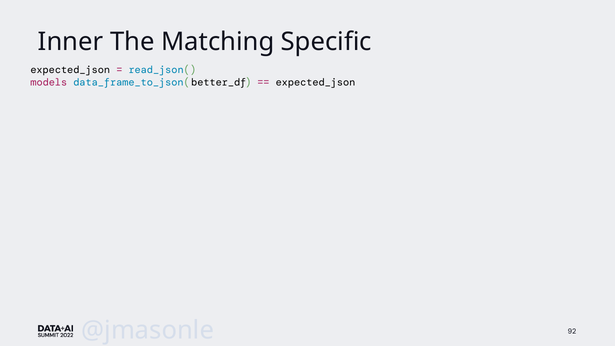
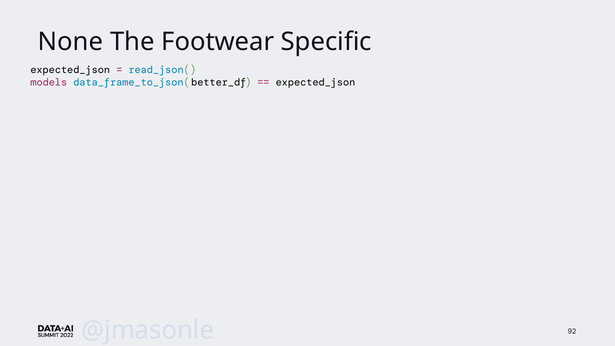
Inner: Inner -> None (71, 42)
Matching: Matching -> Footwear (218, 42)
